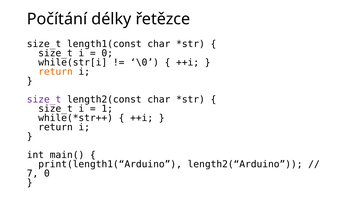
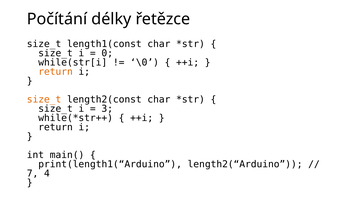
size_t colour: purple -> orange (44, 99)
1: 1 -> 3 (107, 109)
7 0: 0 -> 4 (47, 174)
